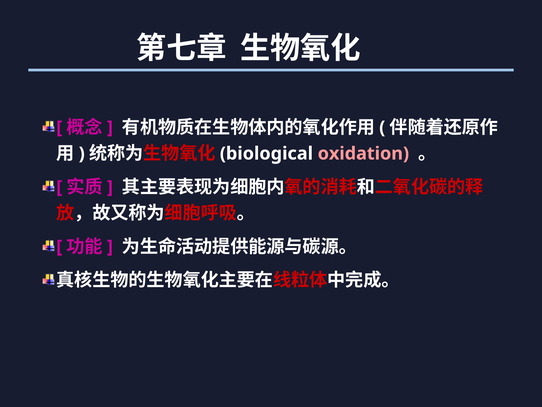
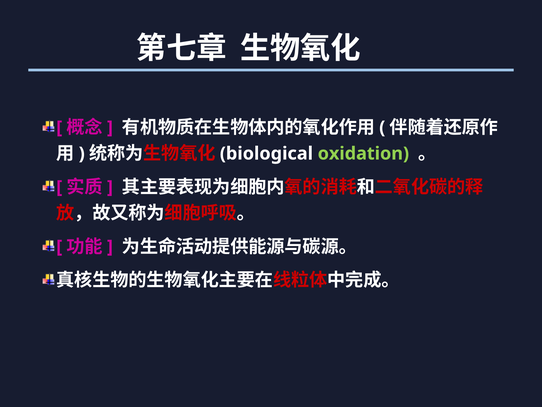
oxidation colour: pink -> light green (363, 153)
